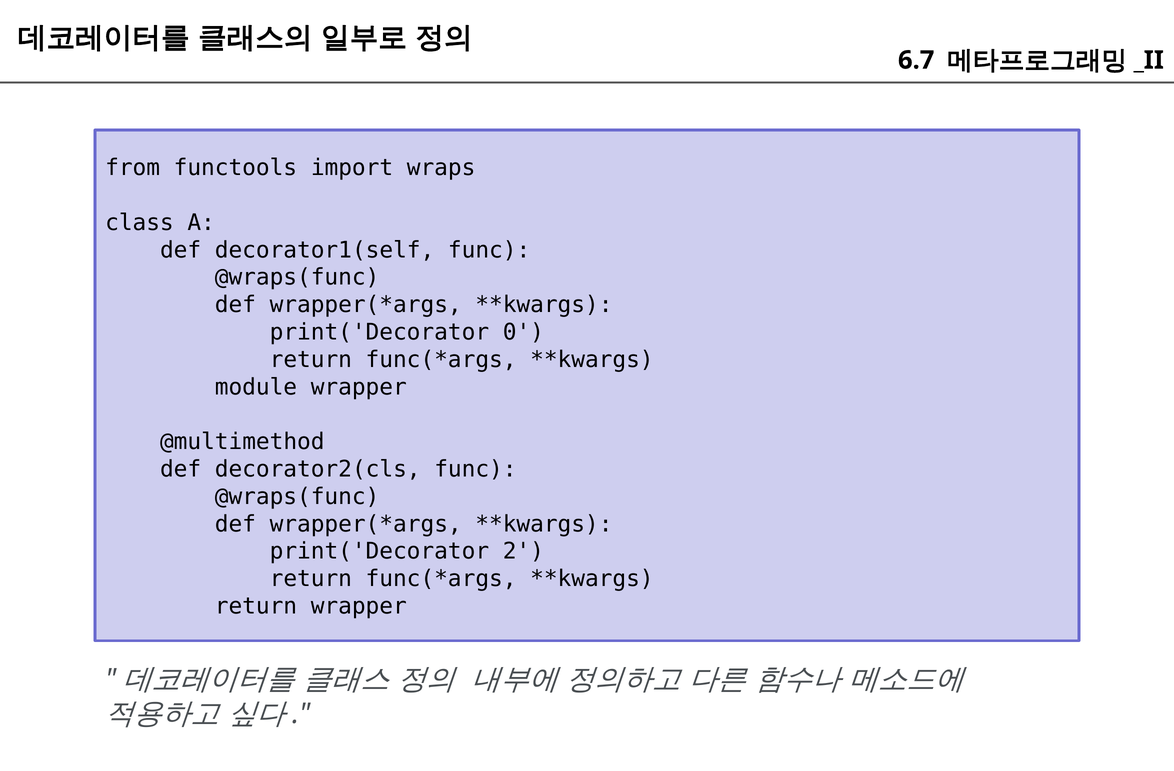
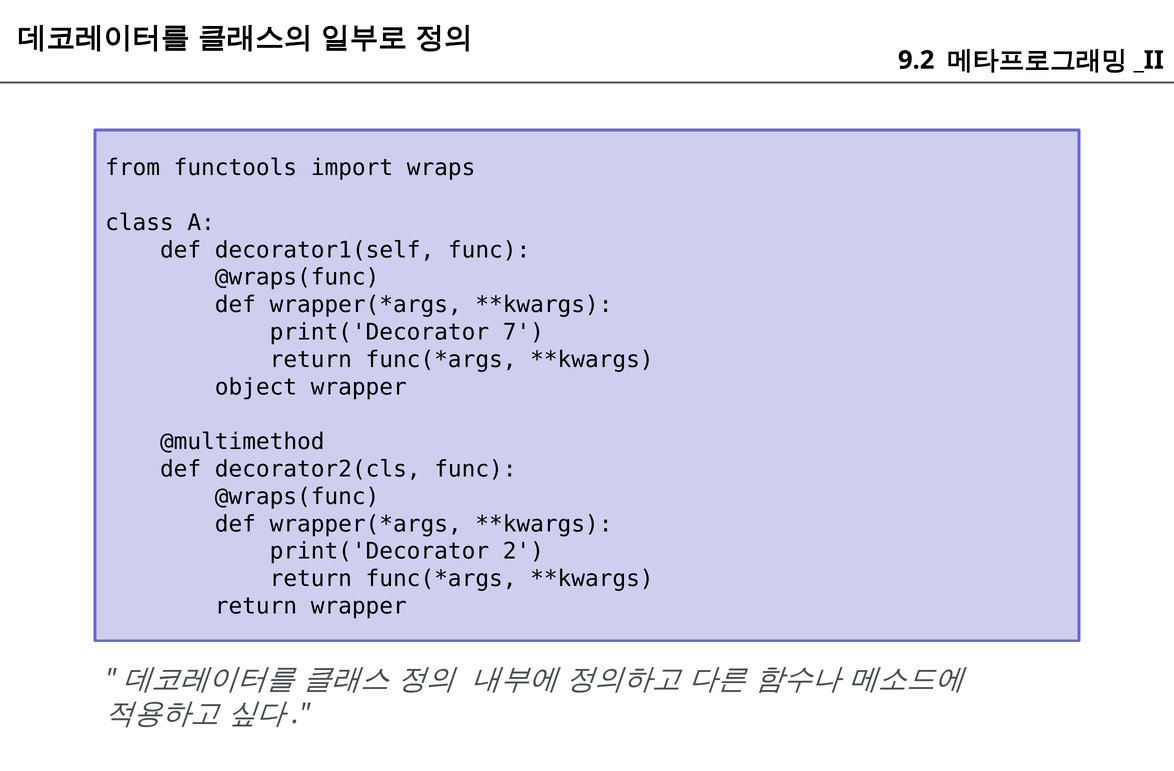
6.7: 6.7 -> 9.2 (916, 60)
0: 0 -> 7 (523, 332)
module: module -> object (256, 387)
